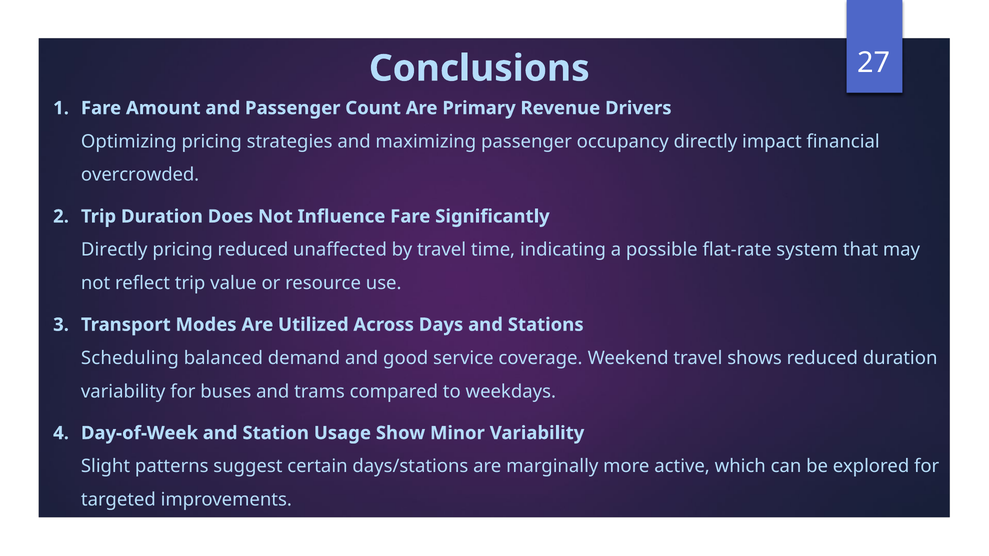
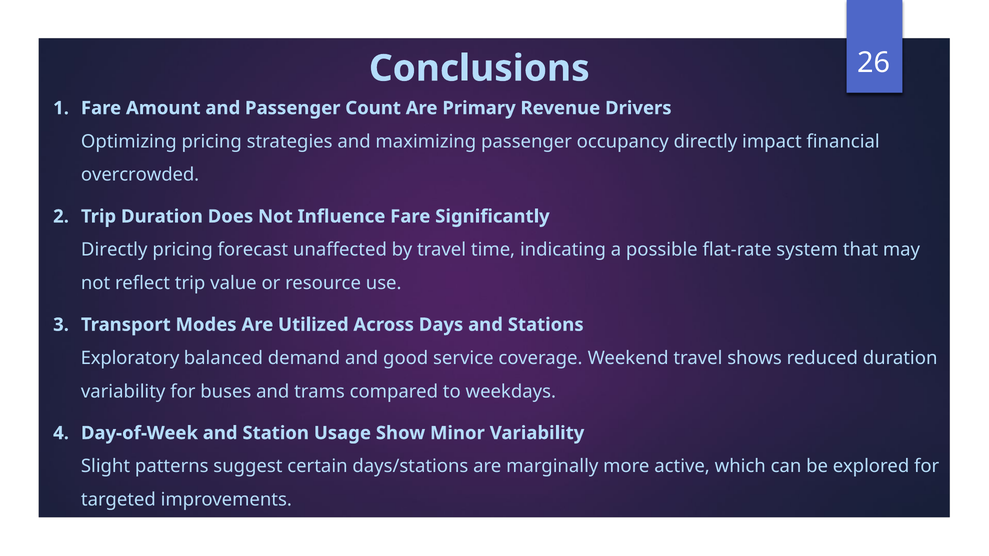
27: 27 -> 26 (874, 63)
pricing reduced: reduced -> forecast (253, 250)
Scheduling: Scheduling -> Exploratory (130, 358)
